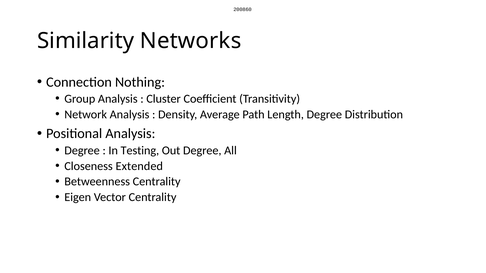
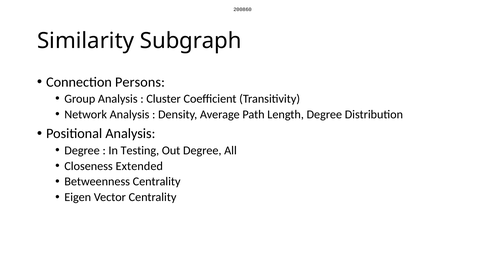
Networks: Networks -> Subgraph (191, 41)
Nothing: Nothing -> Persons (140, 82)
